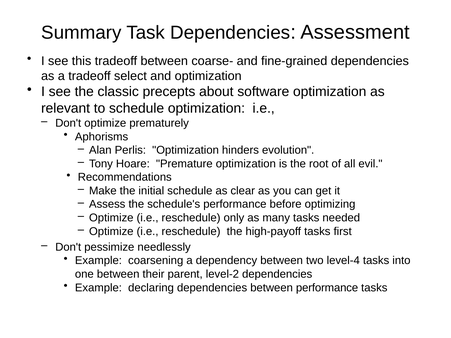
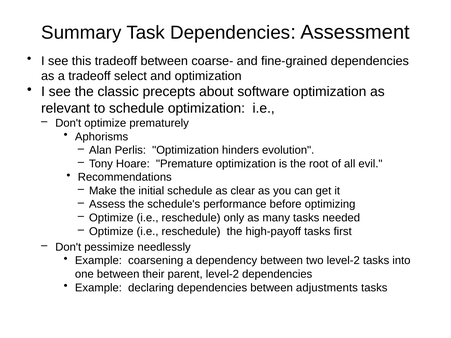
two level-4: level-4 -> level-2 (343, 261)
between performance: performance -> adjustments (327, 288)
